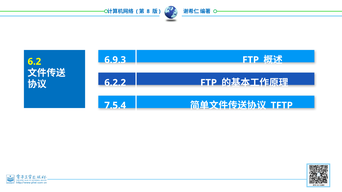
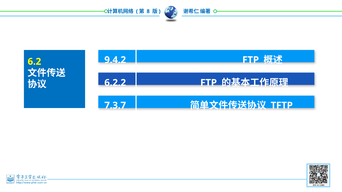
6.9.3: 6.9.3 -> 9.4.2 (115, 60)
7.5.4: 7.5.4 -> 7.3.7 (115, 106)
